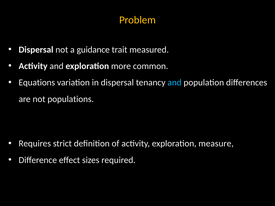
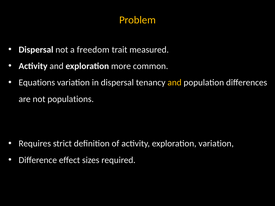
guidance: guidance -> freedom (93, 50)
and colour: light blue -> yellow (175, 83)
exploration measure: measure -> variation (216, 144)
